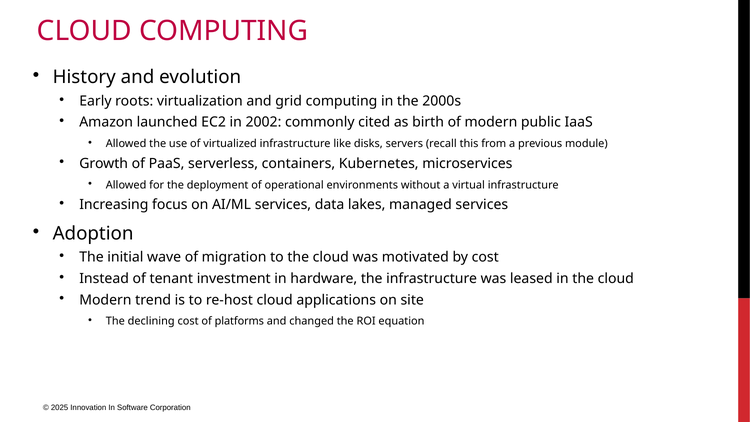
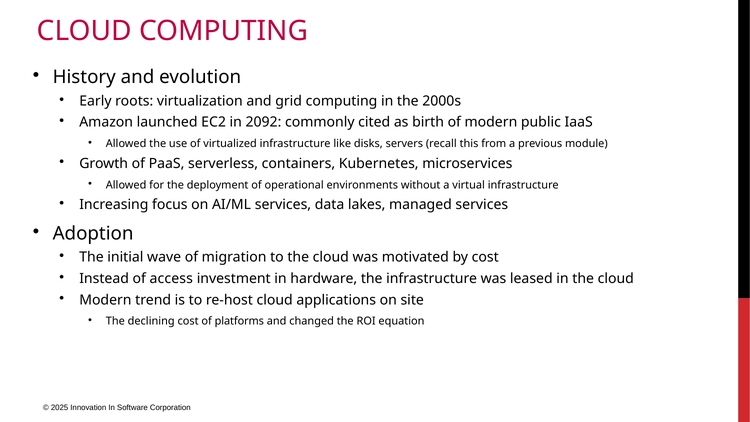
2002: 2002 -> 2092 (263, 122)
tenant: tenant -> access (171, 278)
